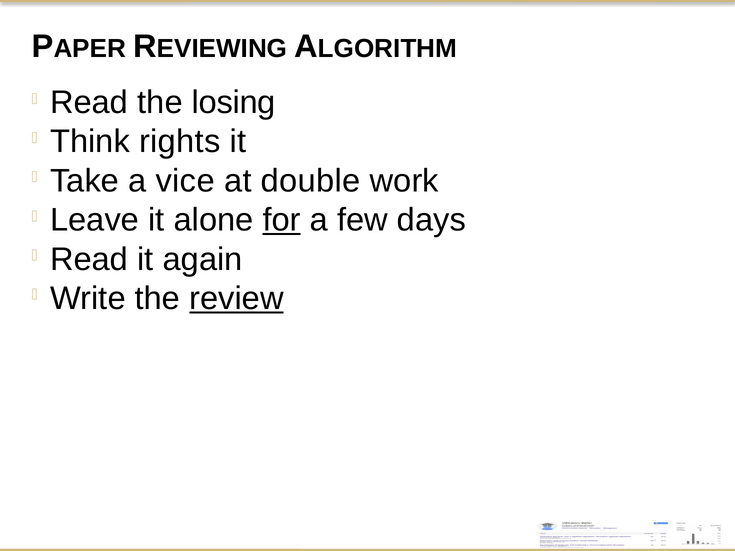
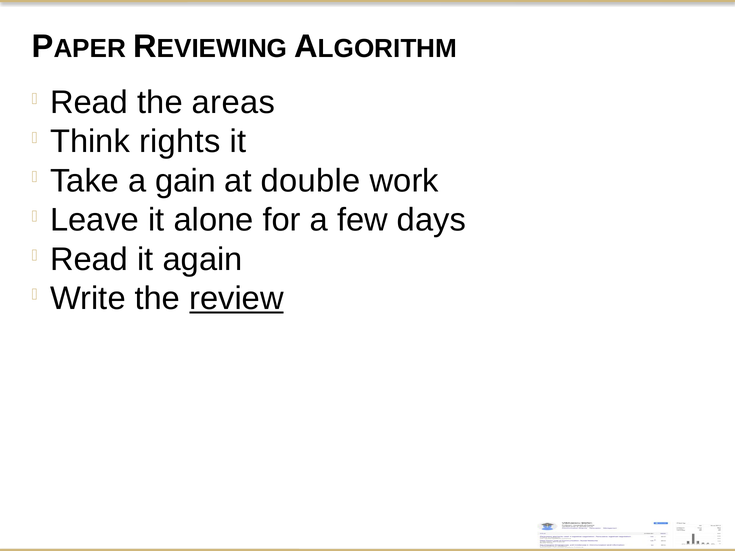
losing: losing -> areas (233, 103)
vice: vice -> gain (186, 181)
for underline: present -> none (282, 220)
